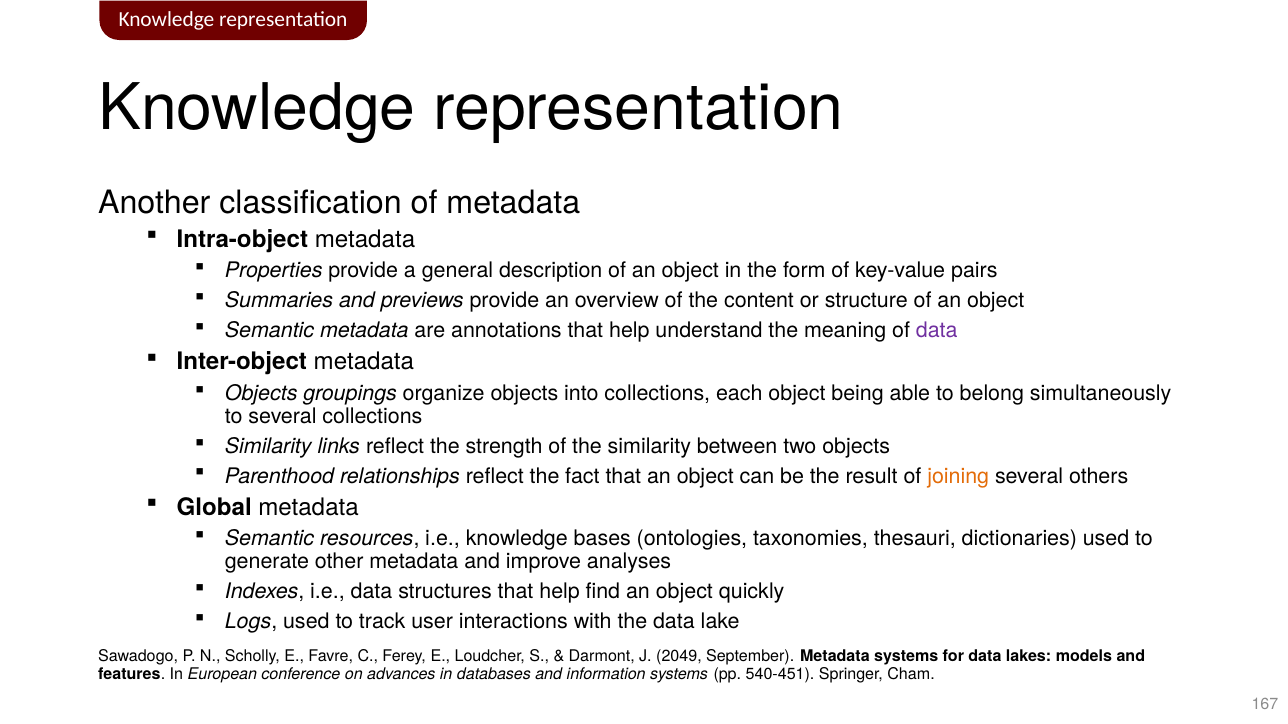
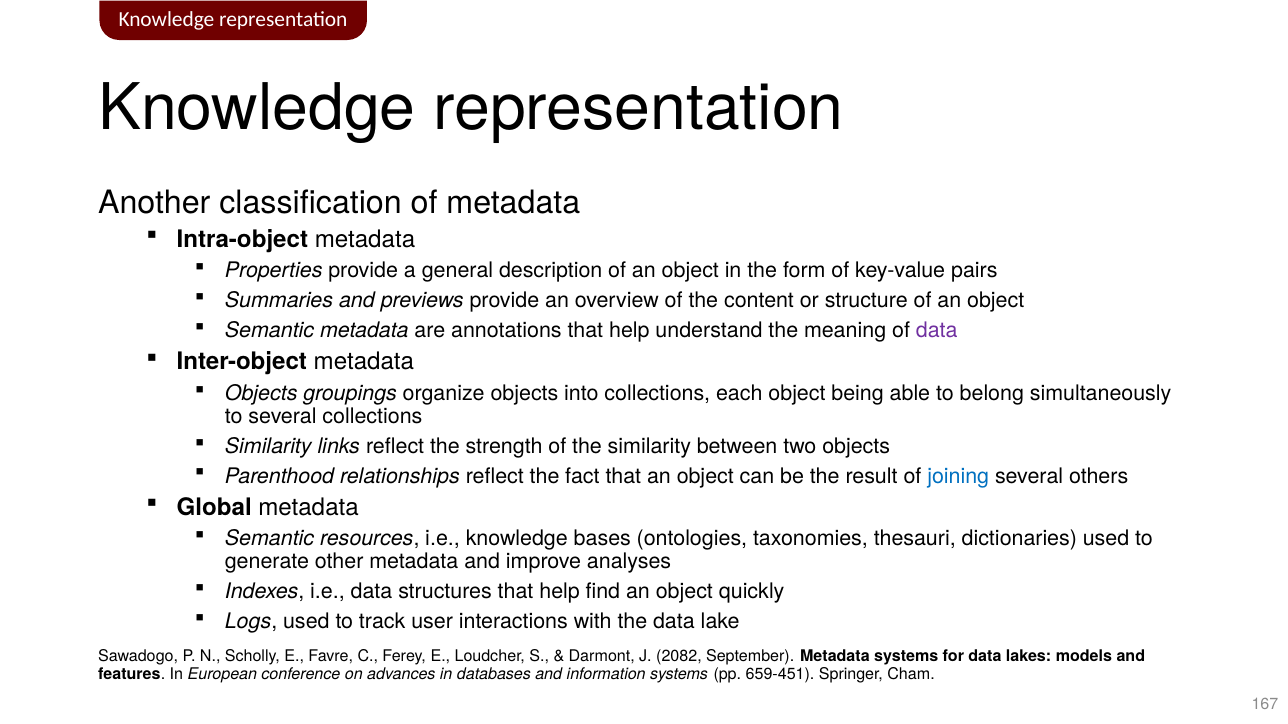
joining colour: orange -> blue (958, 476)
2049: 2049 -> 2082 (679, 657)
540-451: 540-451 -> 659-451 (780, 674)
